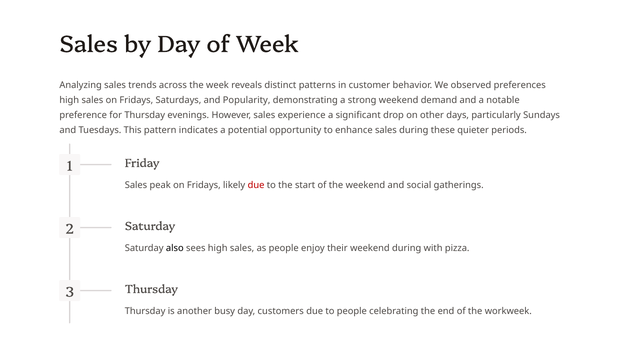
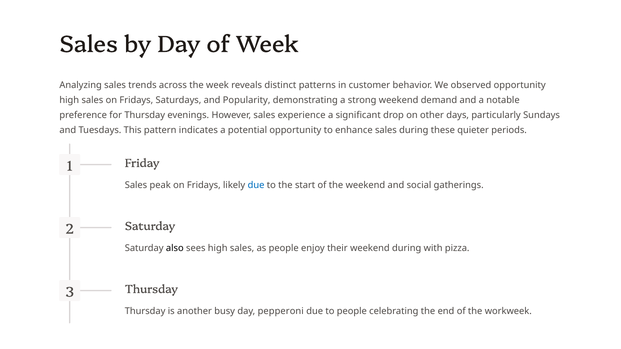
observed preferences: preferences -> opportunity (520, 85)
due colour: red -> blue (256, 185)
customers: customers -> pepperoni (281, 311)
